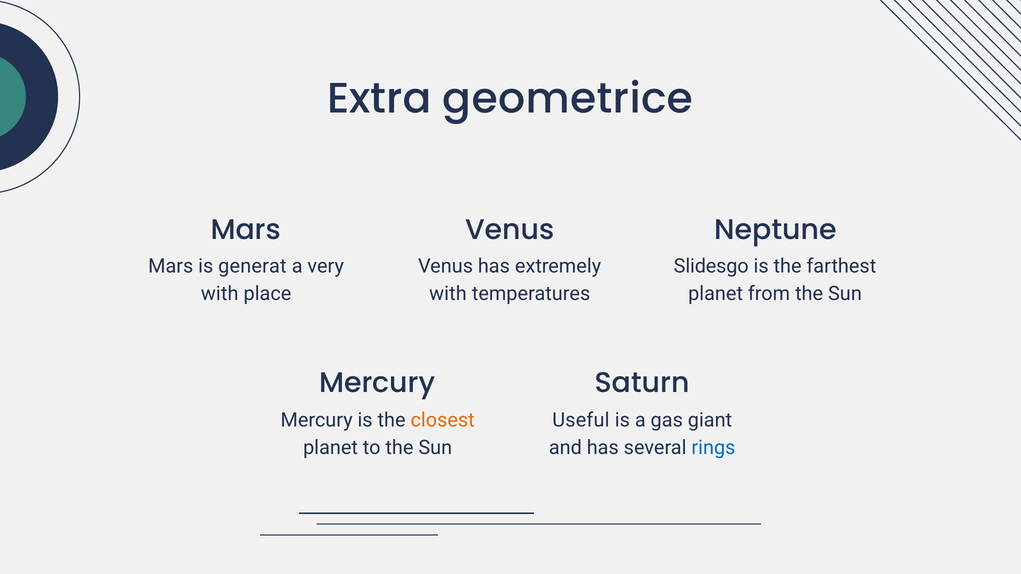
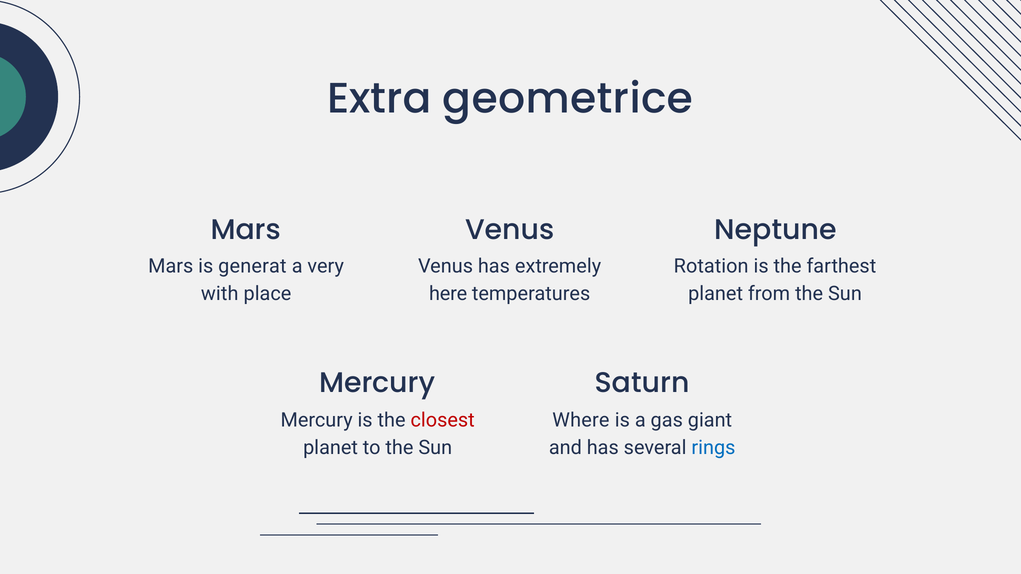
Slidesgo: Slidesgo -> Rotation (711, 266)
with: with -> here (448, 294)
closest colour: orange -> red (443, 420)
Useful: Useful -> Where (581, 420)
